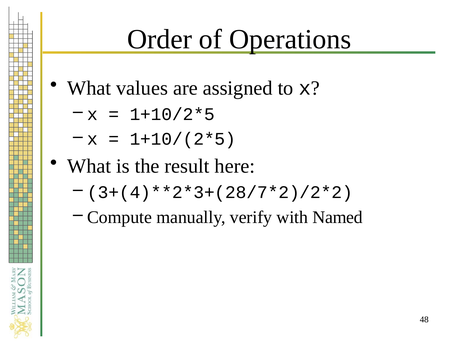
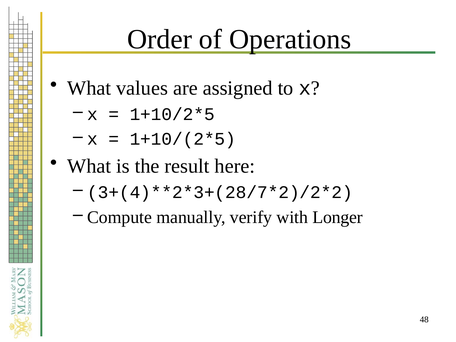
Named: Named -> Longer (338, 217)
